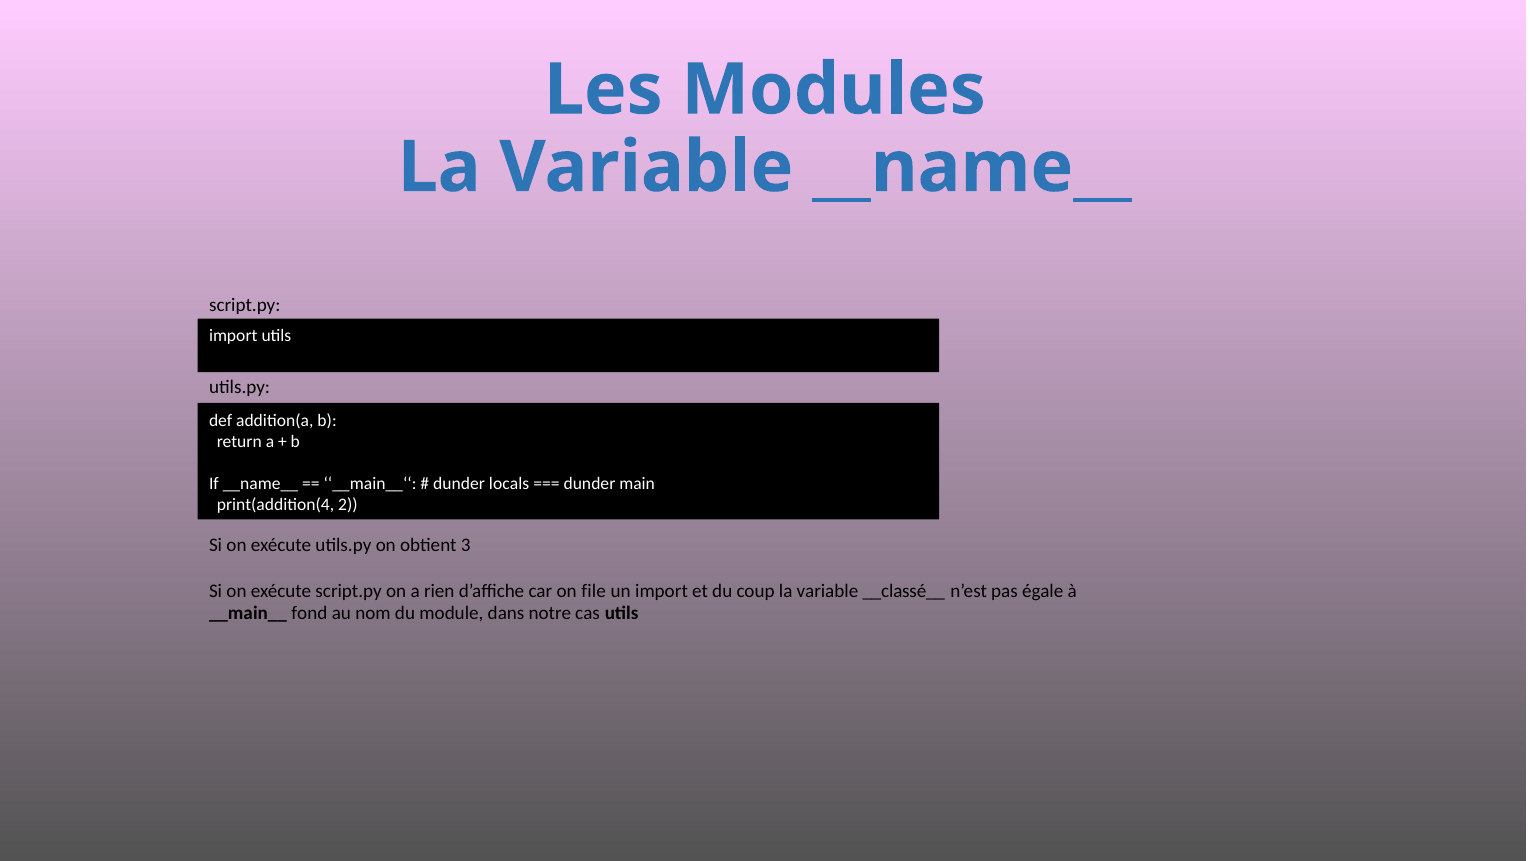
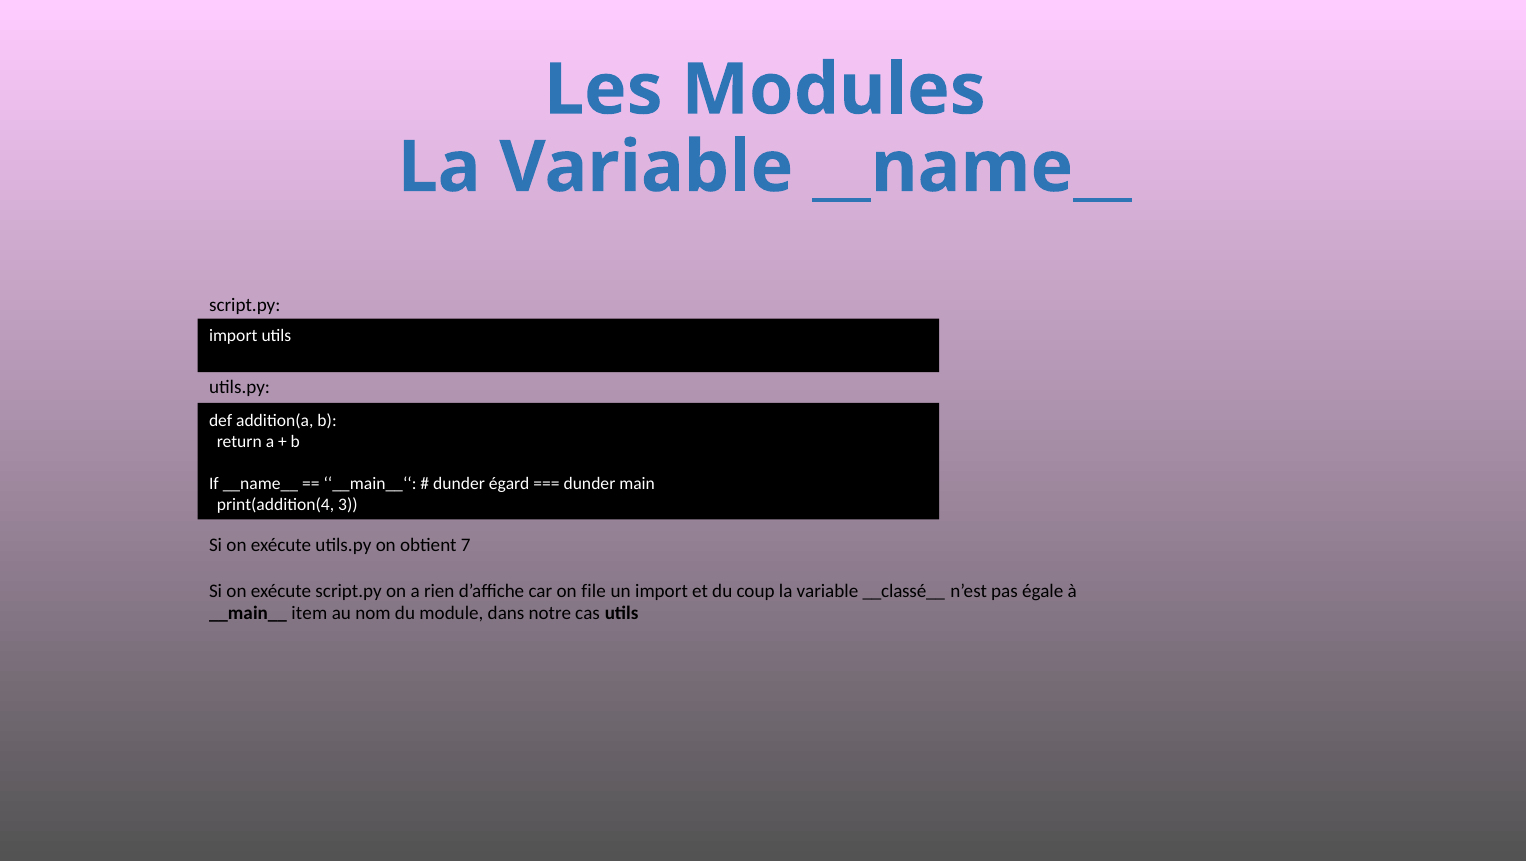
locals: locals -> égard (509, 483)
2: 2 -> 3 (348, 504)
3: 3 -> 7 (466, 545)
fond: fond -> item (309, 613)
